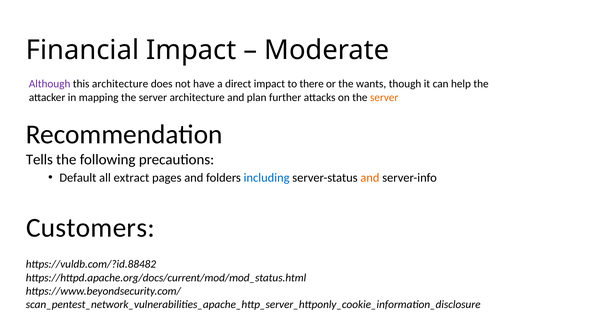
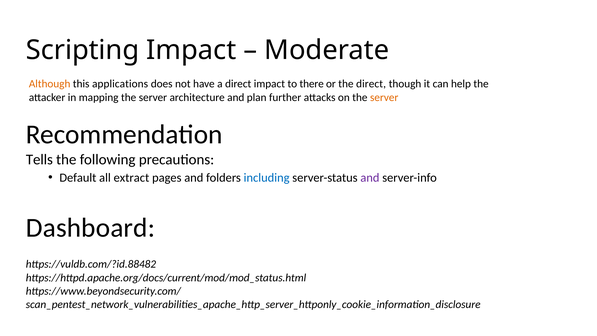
Financial: Financial -> Scripting (83, 50)
Although colour: purple -> orange (50, 84)
this architecture: architecture -> applications (120, 84)
the wants: wants -> direct (371, 84)
and colour: orange -> purple (370, 177)
Customers: Customers -> Dashboard (90, 228)
